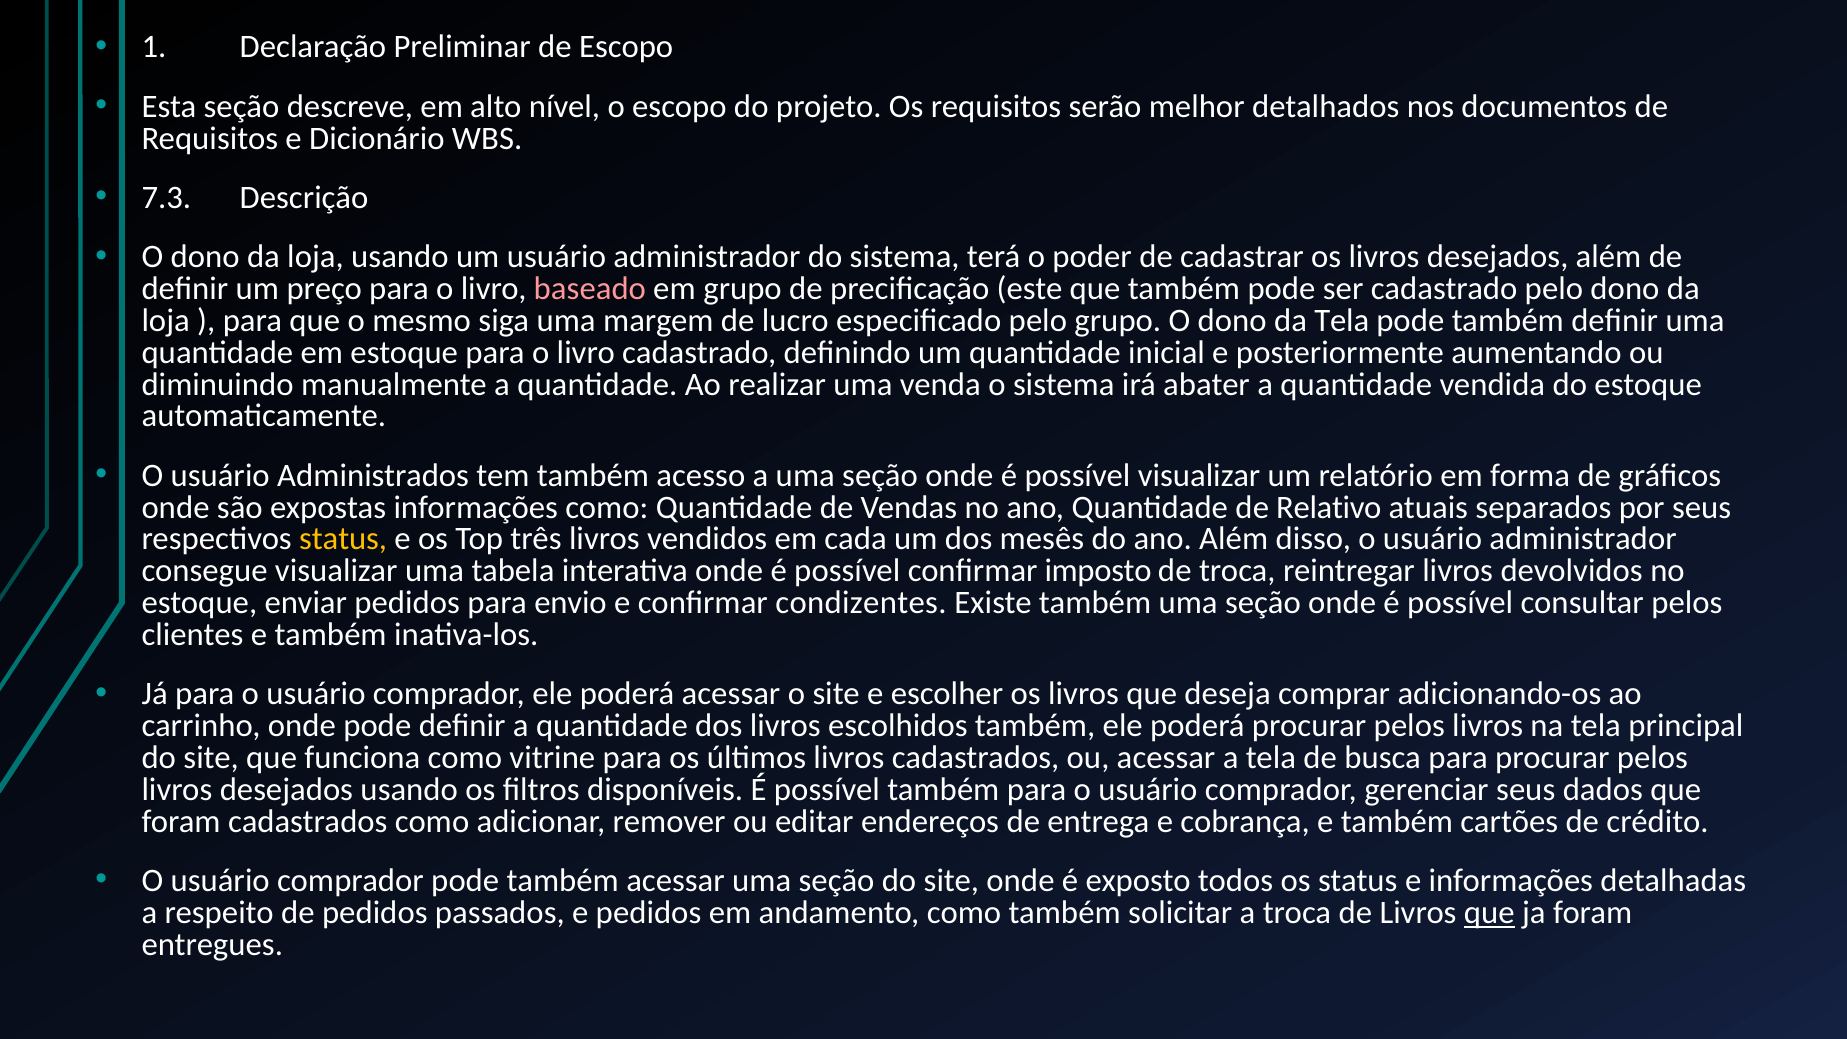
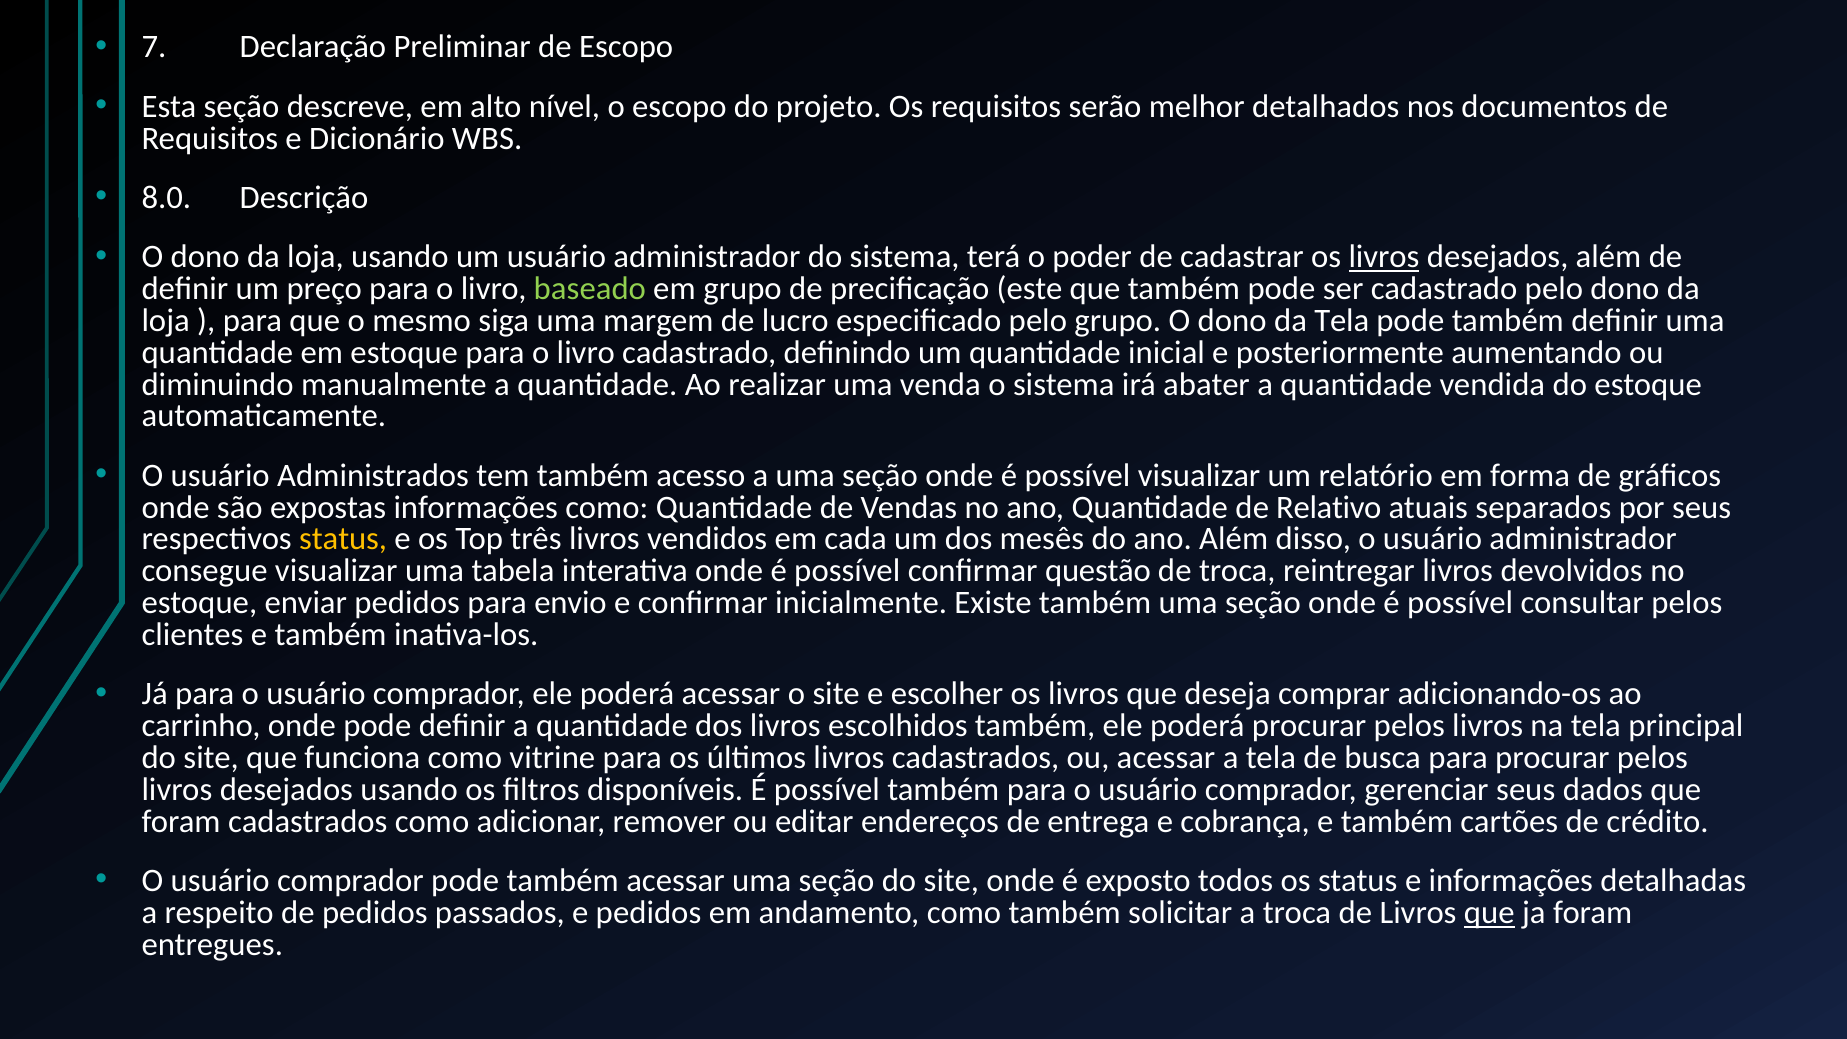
1: 1 -> 7 (154, 47)
7.3: 7.3 -> 8.0 (166, 198)
livros underline: none -> present (1384, 257)
baseado colour: pink -> light green (590, 289)
imposto: imposto -> questão (1098, 571)
condizentes: condizentes -> inicialmente (861, 603)
